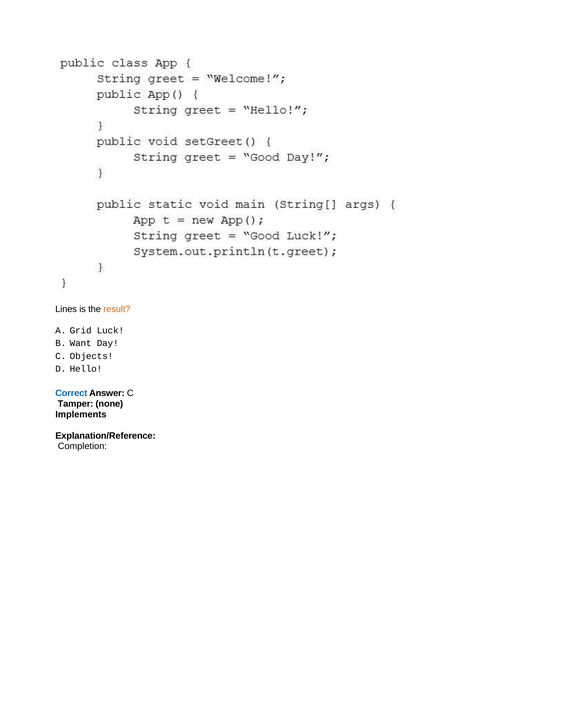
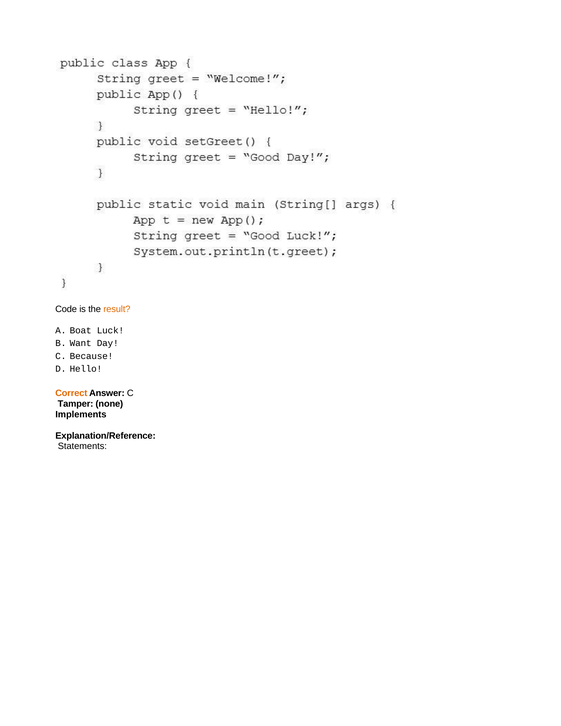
Lines: Lines -> Code (66, 309)
Grid: Grid -> Boat (81, 331)
Objects: Objects -> Because (91, 356)
Correct colour: blue -> orange (71, 393)
Completion: Completion -> Statements (82, 446)
